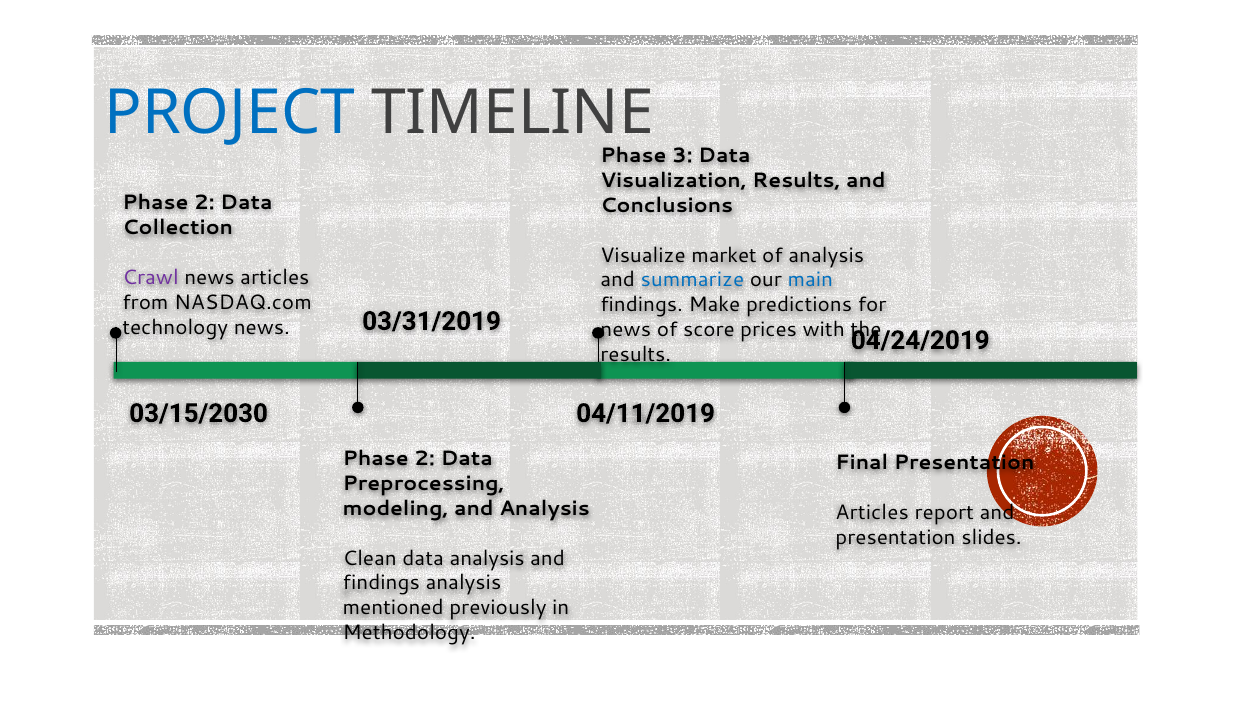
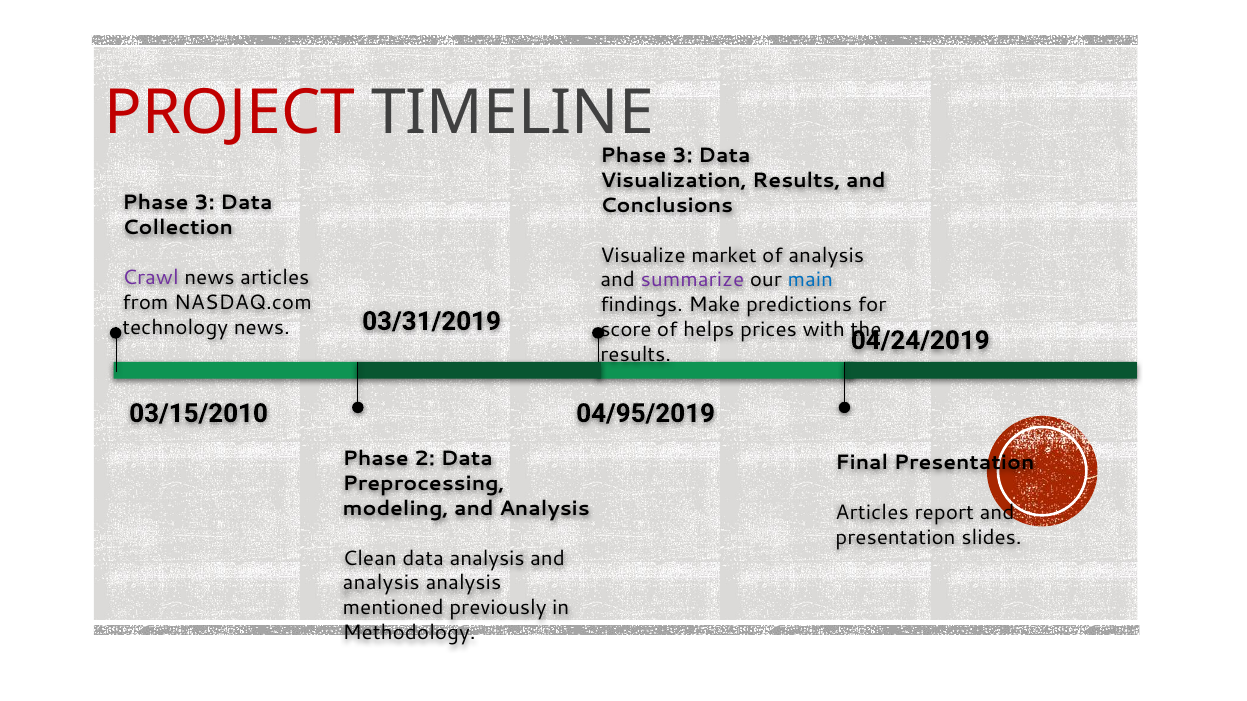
PROJECT colour: blue -> red (230, 113)
2: 2 -> 3 (204, 203)
summarize colour: blue -> purple (692, 280)
news: news -> score (626, 330)
score: score -> helps (709, 330)
03/15/2030: 03/15/2030 -> 03/15/2010 (199, 414)
04/11/2019: 04/11/2019 -> 04/95/2019 (646, 414)
findings: findings -> analysis (381, 583)
